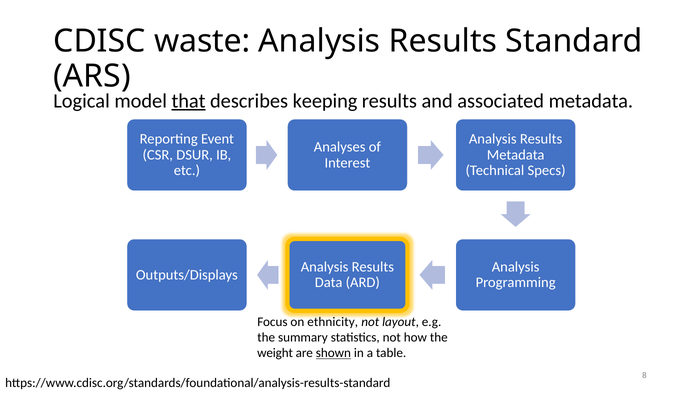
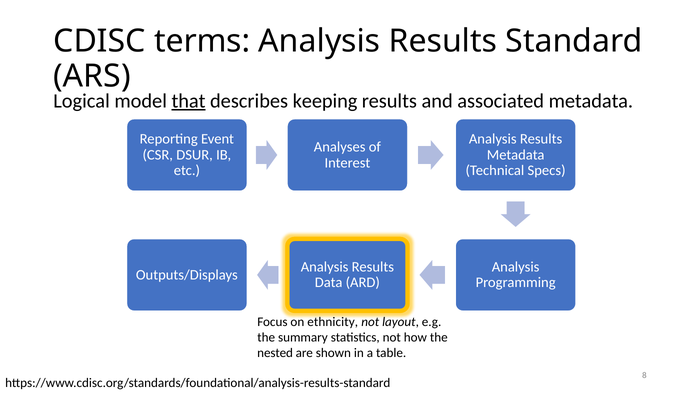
waste: waste -> terms (202, 41)
weight: weight -> nested (275, 354)
shown underline: present -> none (333, 354)
